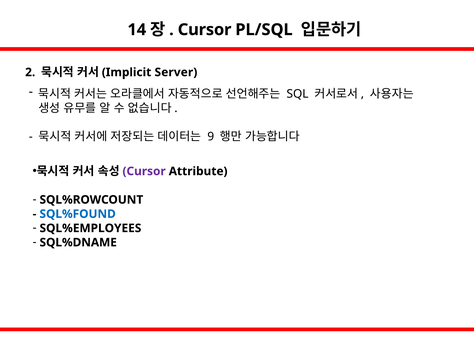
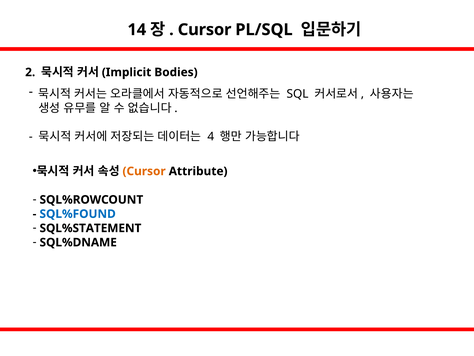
Server: Server -> Bodies (176, 72)
9: 9 -> 4 (211, 136)
Cursor colour: purple -> orange (144, 171)
SQL%EMPLOYEES: SQL%EMPLOYEES -> SQL%STATEMENT (90, 228)
